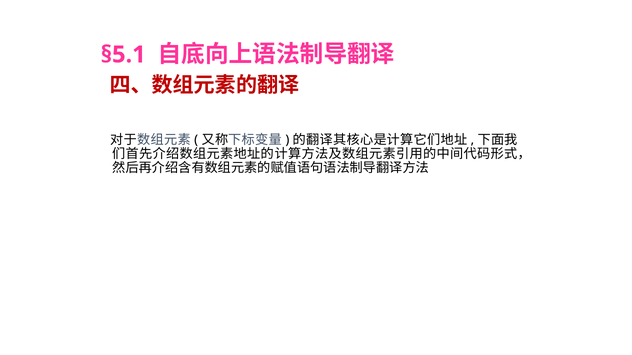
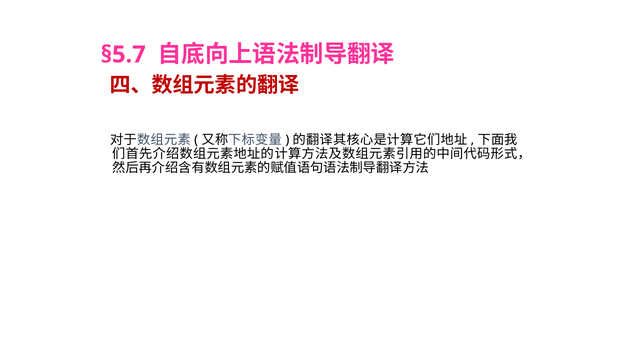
§5.1: §5.1 -> §5.7 (123, 55)
